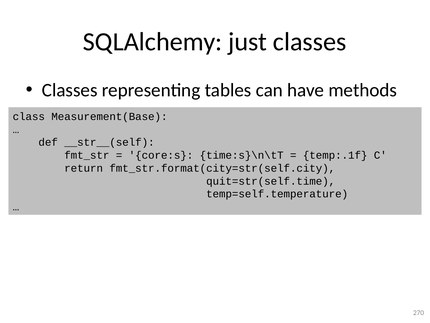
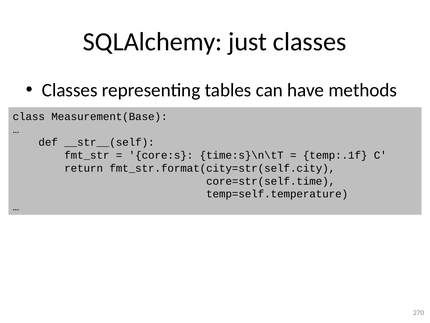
quit=str(self.time: quit=str(self.time -> core=str(self.time (271, 181)
